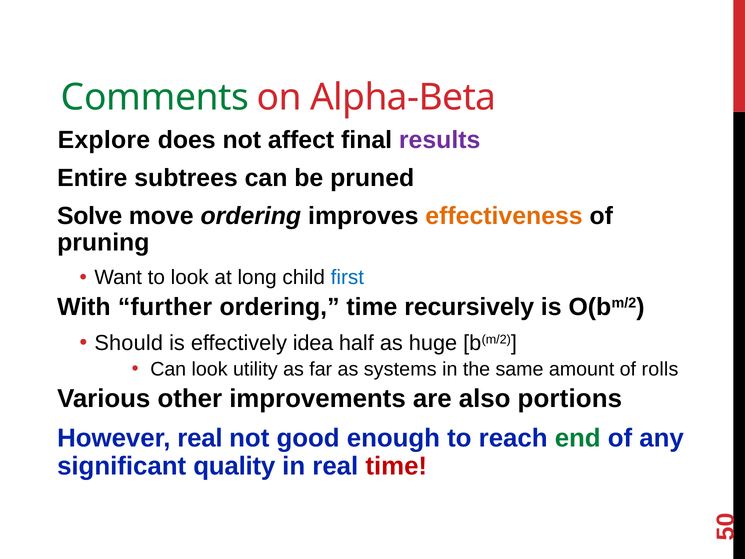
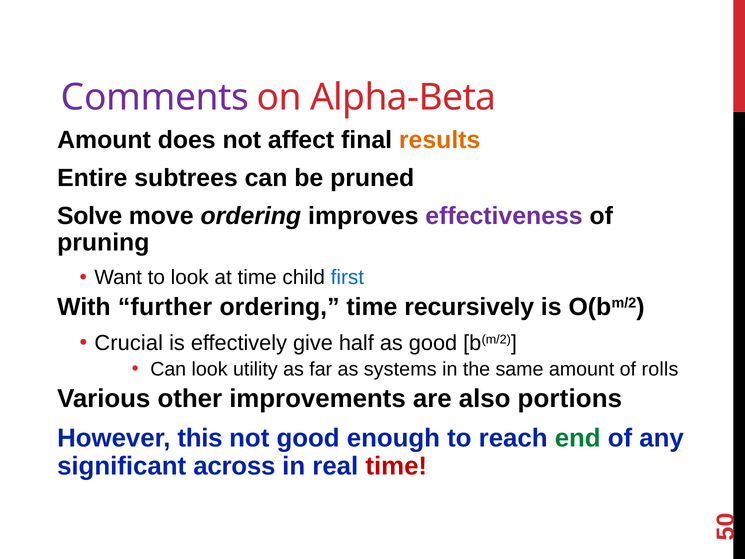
Comments colour: green -> purple (155, 97)
Explore: Explore -> Amount (104, 140)
results colour: purple -> orange (440, 140)
effectiveness colour: orange -> purple (504, 216)
at long: long -> time (257, 277)
Should: Should -> Crucial (129, 343)
idea: idea -> give (313, 343)
as huge: huge -> good (433, 343)
However real: real -> this (200, 438)
quality: quality -> across (234, 466)
